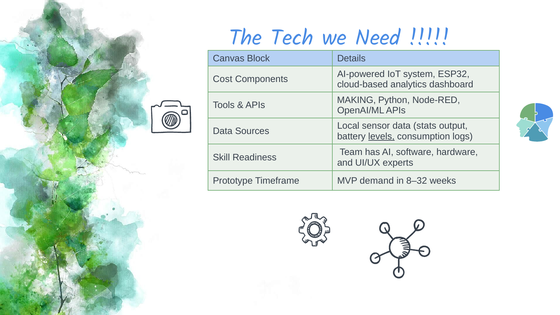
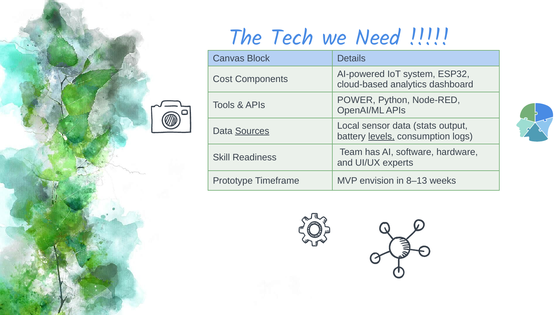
MAKING: MAKING -> POWER (356, 100)
Sources underline: none -> present (252, 131)
demand: demand -> envision (377, 181)
8–32: 8–32 -> 8–13 (417, 181)
